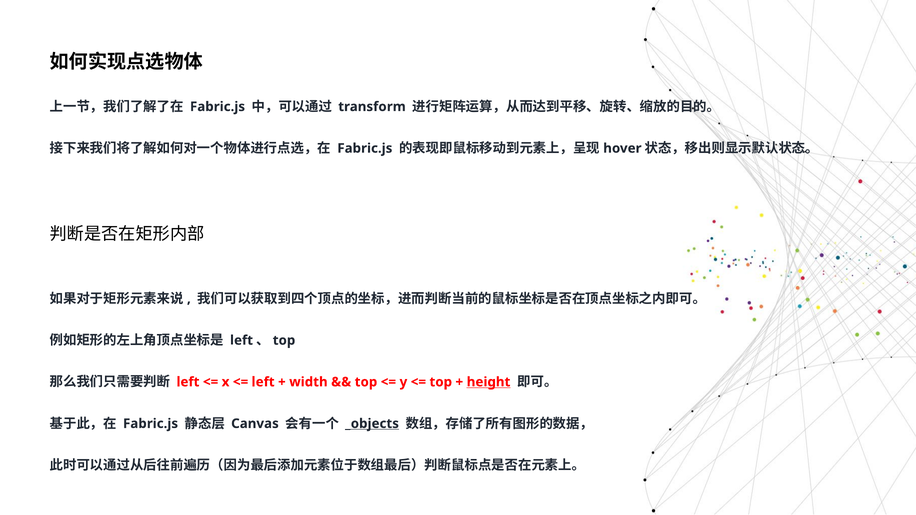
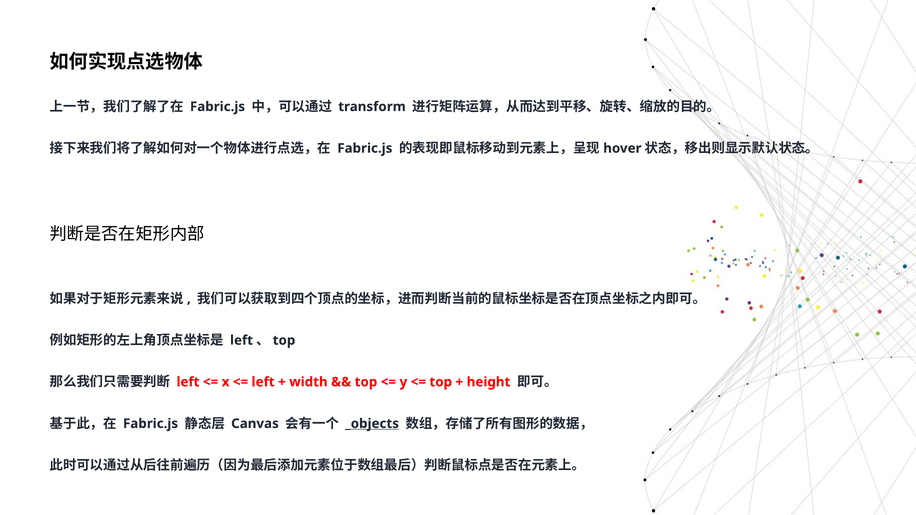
height underline: present -> none (489, 382)
